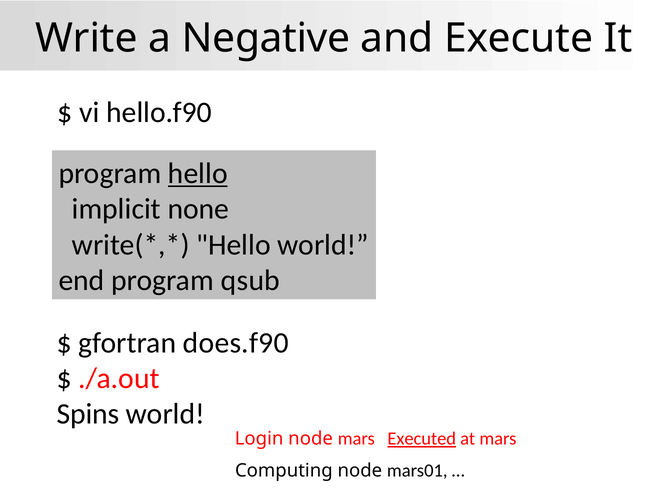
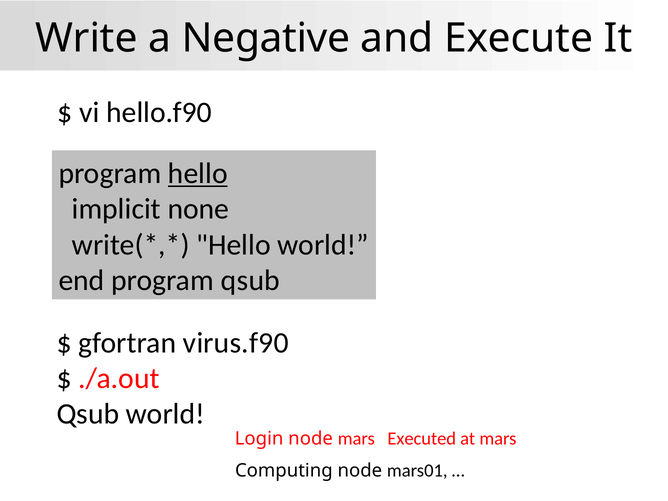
does.f90: does.f90 -> virus.f90 (236, 343)
Spins: Spins -> Qsub (88, 414)
Executed underline: present -> none (422, 439)
